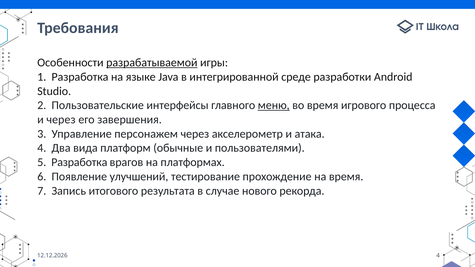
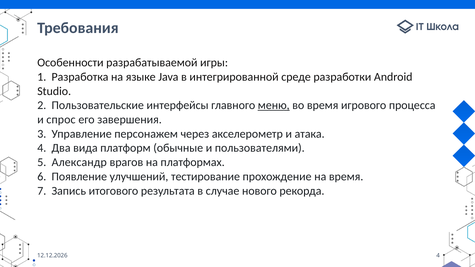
разрабатываемой underline: present -> none (152, 63)
и через: через -> спрос (61, 120)
Разработка: Разработка -> Александр (79, 162)
